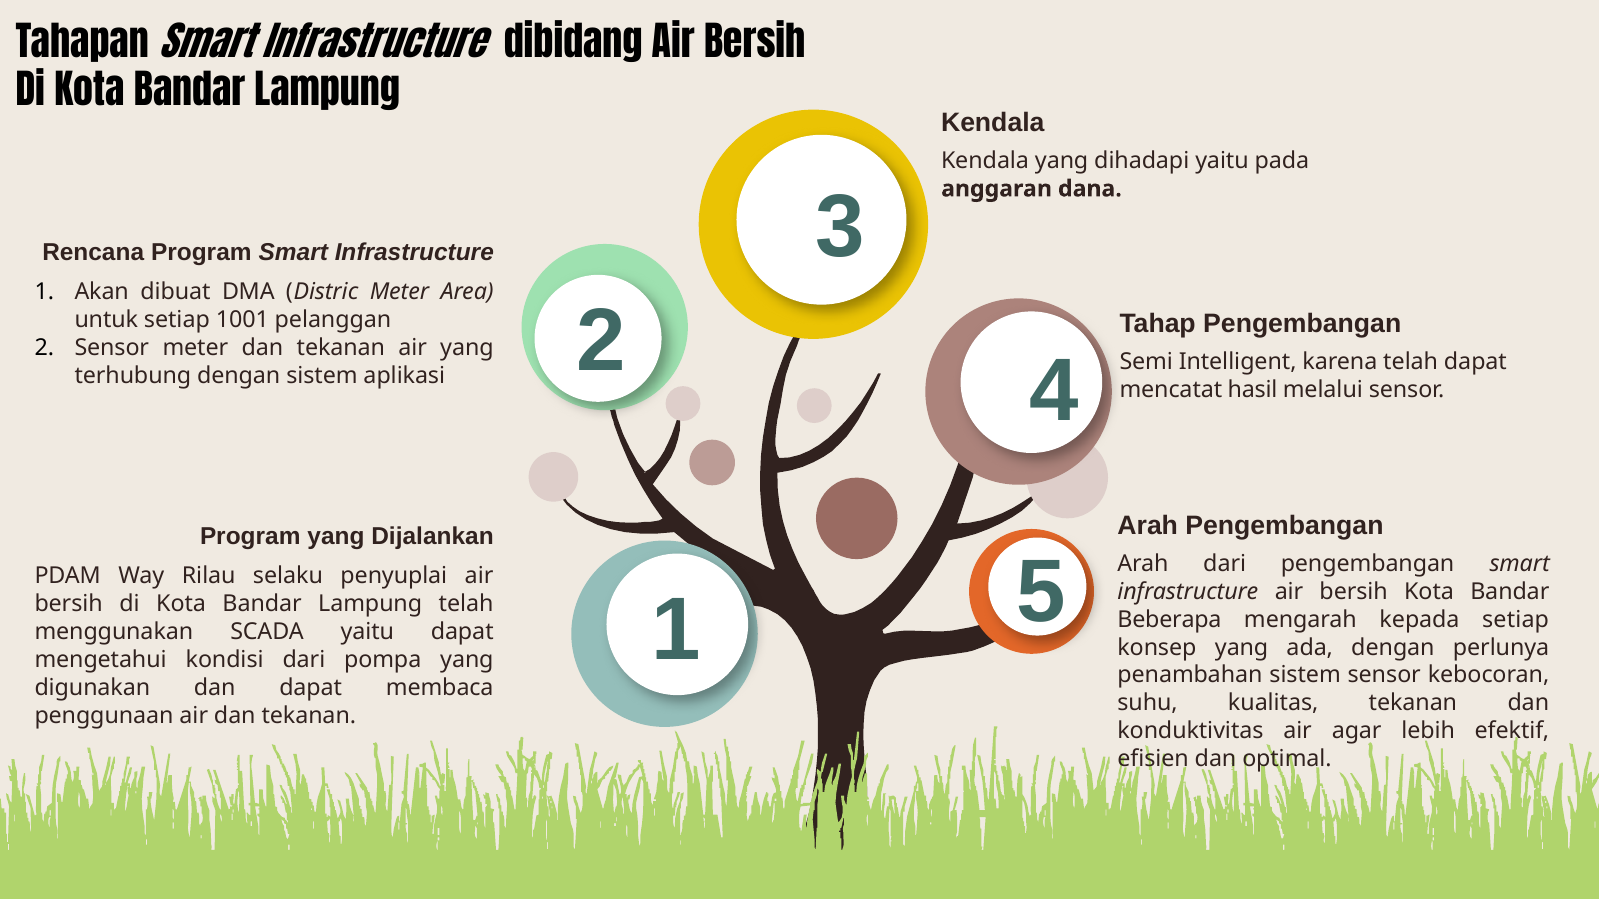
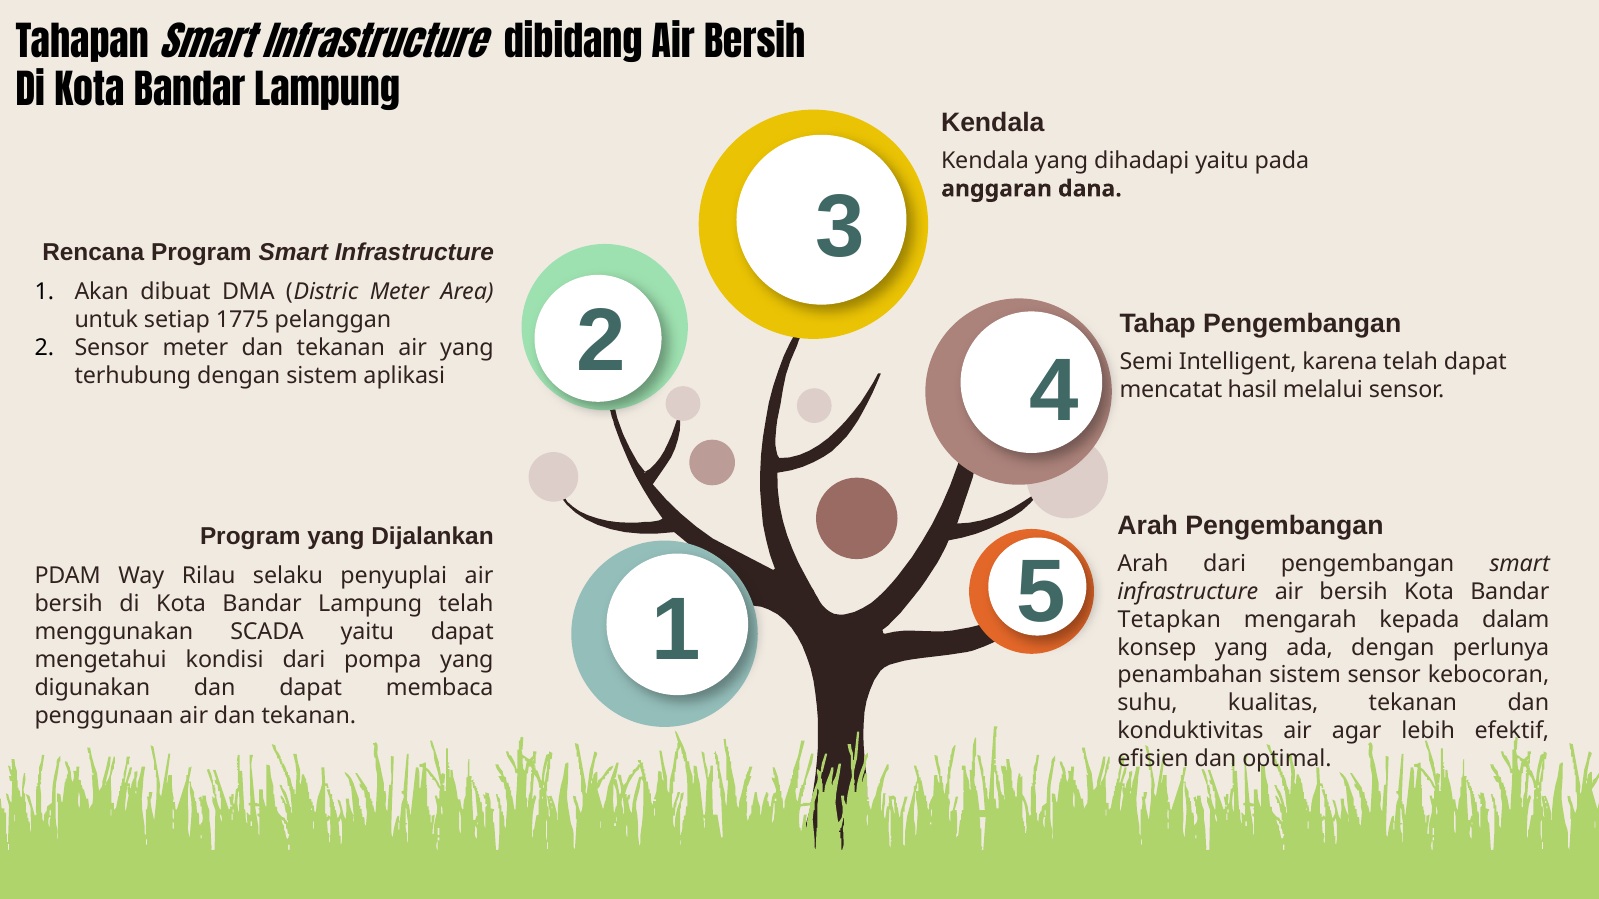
1001: 1001 -> 1775 (242, 320)
Beberapa: Beberapa -> Tetapkan (1169, 620)
kepada setiap: setiap -> dalam (1516, 620)
